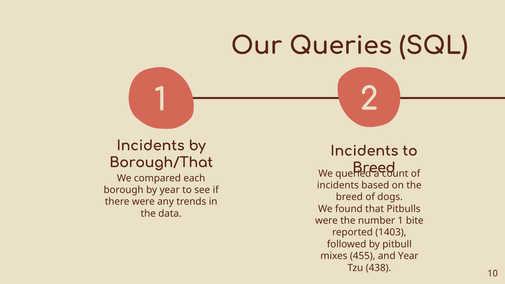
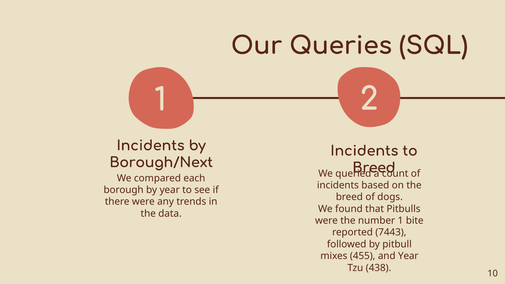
Borough/That: Borough/That -> Borough/Next (161, 163)
1403: 1403 -> 7443 (391, 232)
